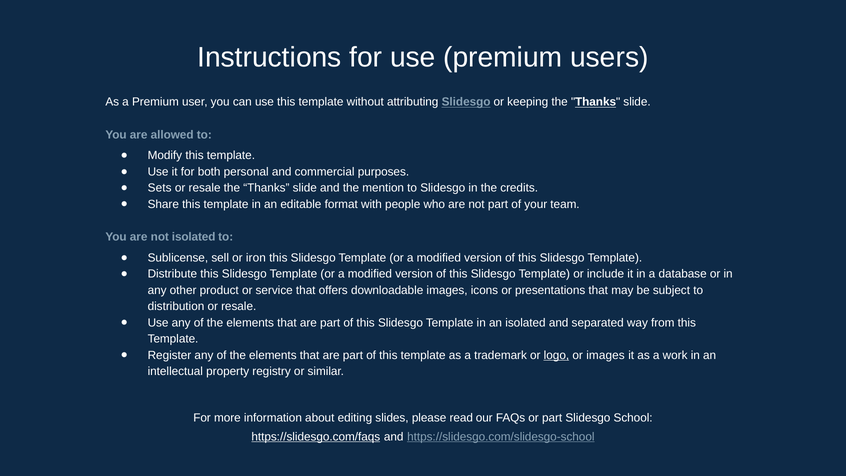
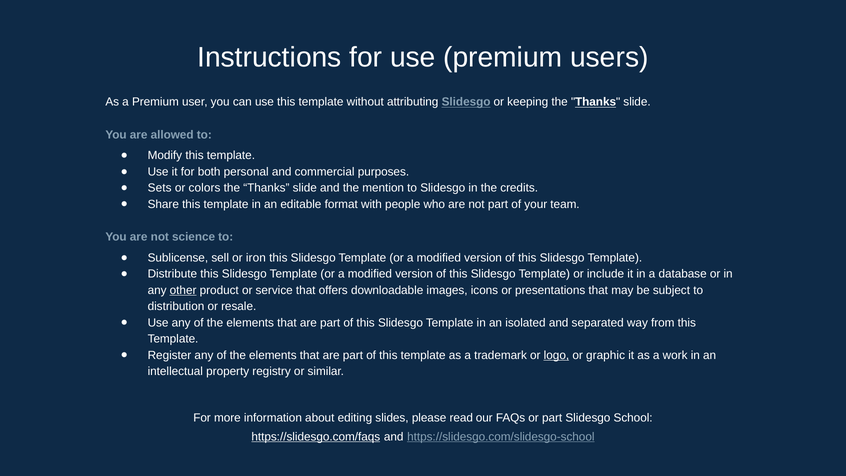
resale: resale -> colors (205, 188)
not isolated: isolated -> science (194, 237)
other underline: none -> present (183, 290)
or images: images -> graphic (606, 355)
